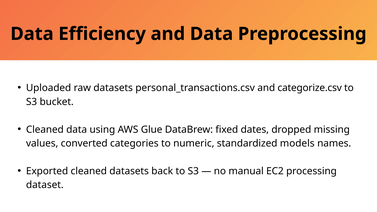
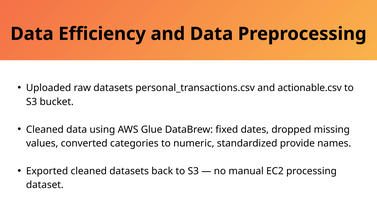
categorize.csv: categorize.csv -> actionable.csv (310, 88)
models: models -> provide (297, 143)
